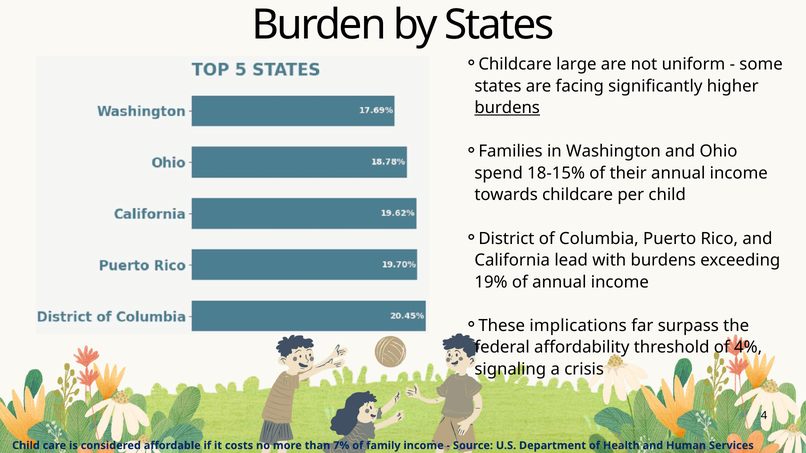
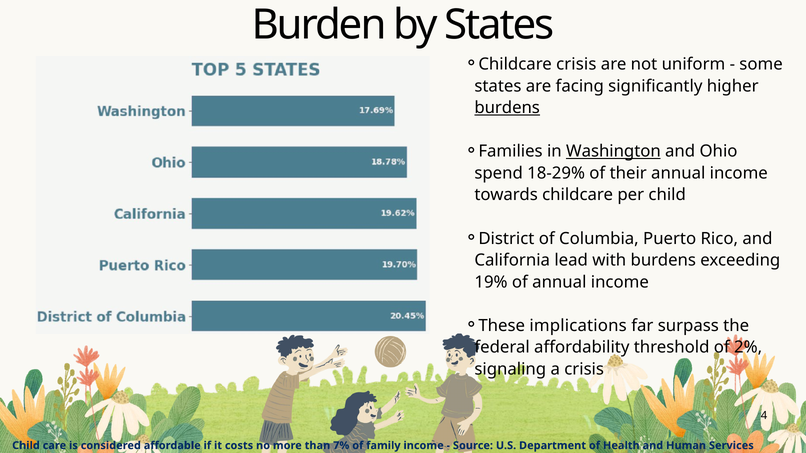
Childcare large: large -> crisis (576, 64)
Washington underline: none -> present (613, 152)
18-15%: 18-15% -> 18-29% (556, 173)
4%: 4% -> 2% (748, 348)
